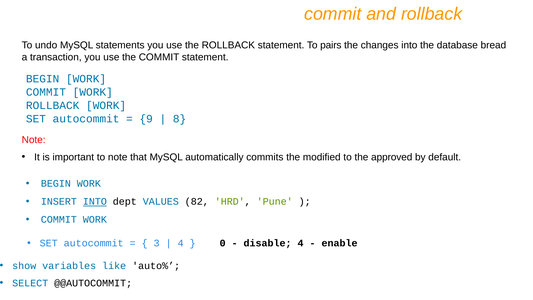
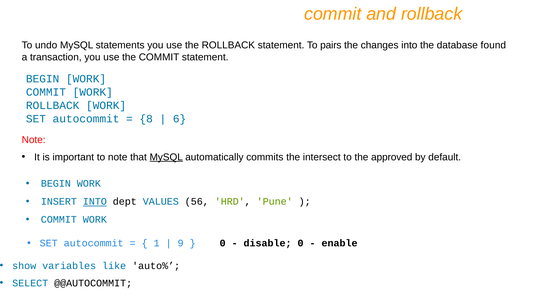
bread: bread -> found (493, 45)
9: 9 -> 8 (146, 119)
8: 8 -> 6 (180, 119)
MySQL underline: none -> present (166, 157)
modified: modified -> intersect (322, 157)
82: 82 -> 56 (197, 201)
3: 3 -> 1 (157, 243)
4: 4 -> 9 (181, 243)
disable 4: 4 -> 0 (301, 243)
